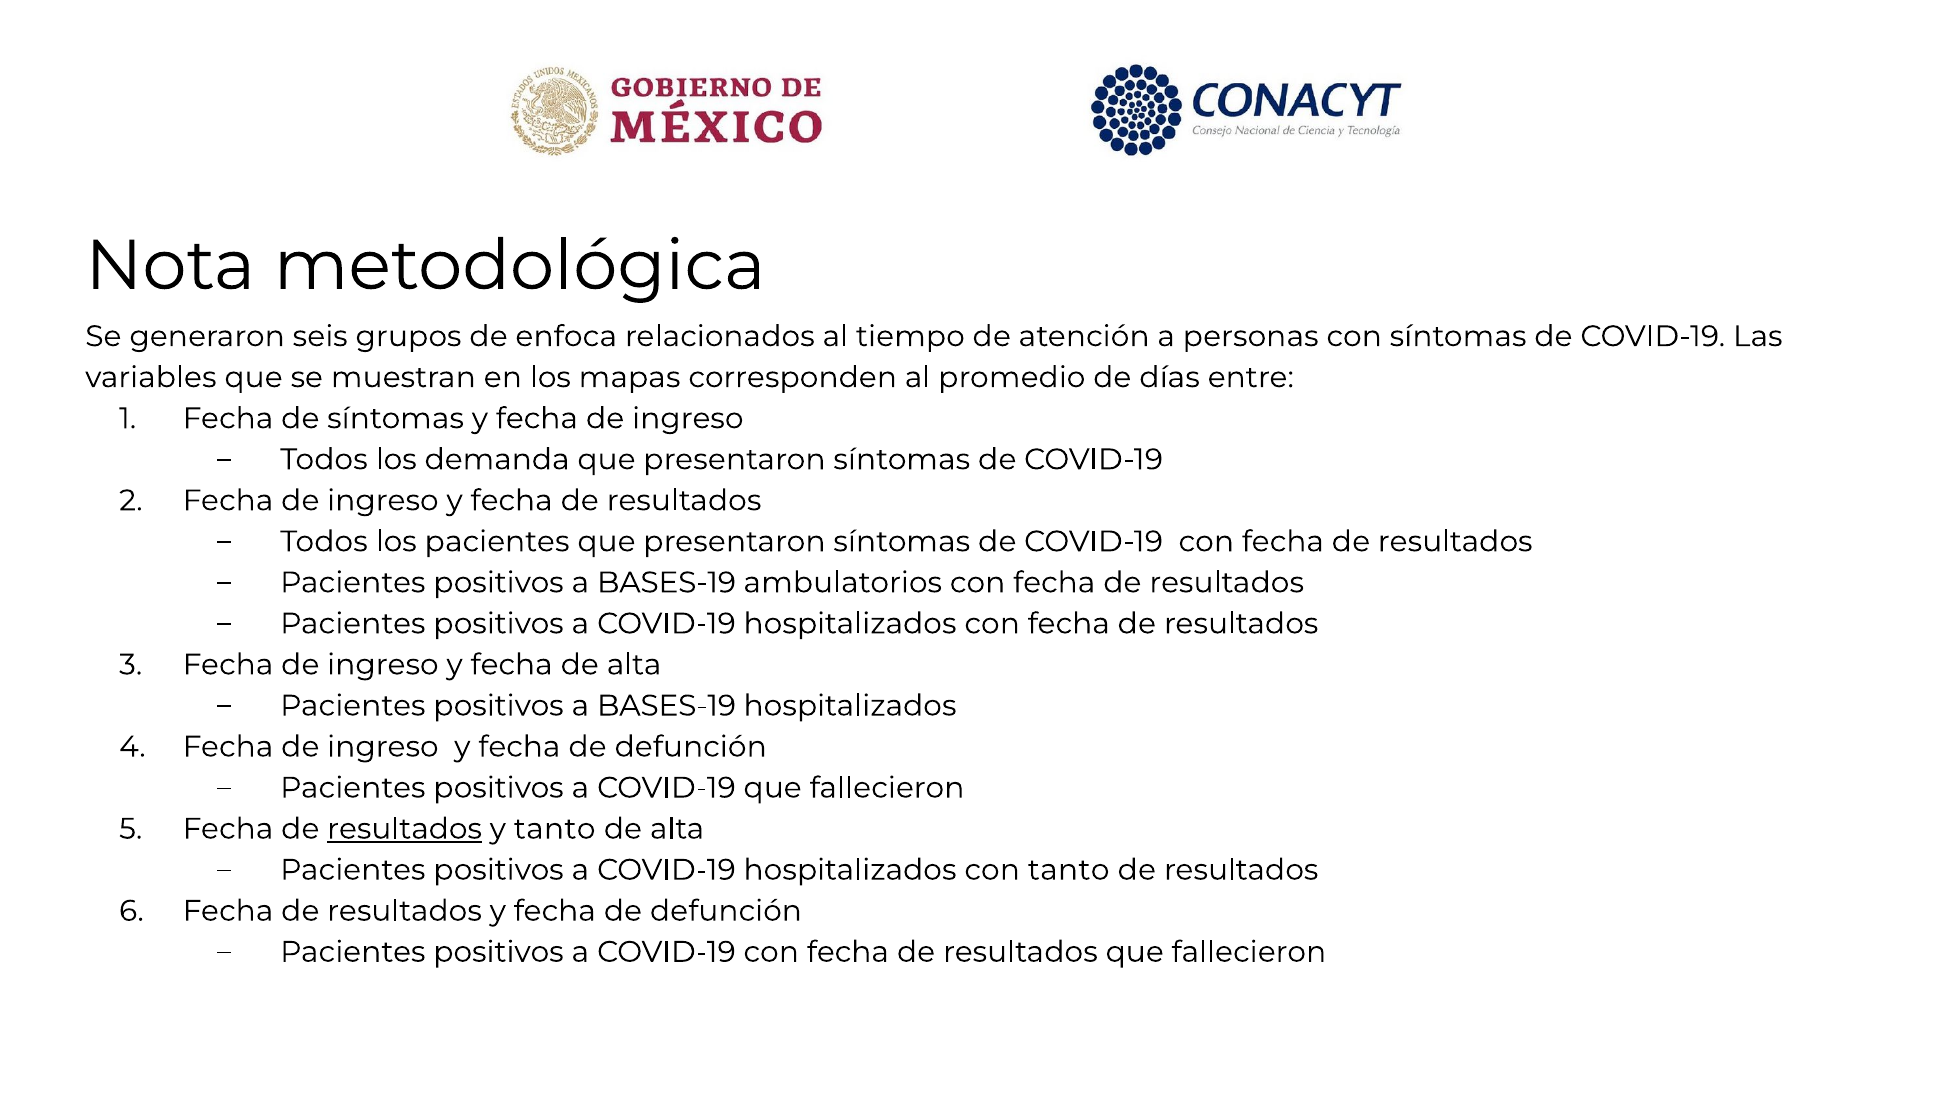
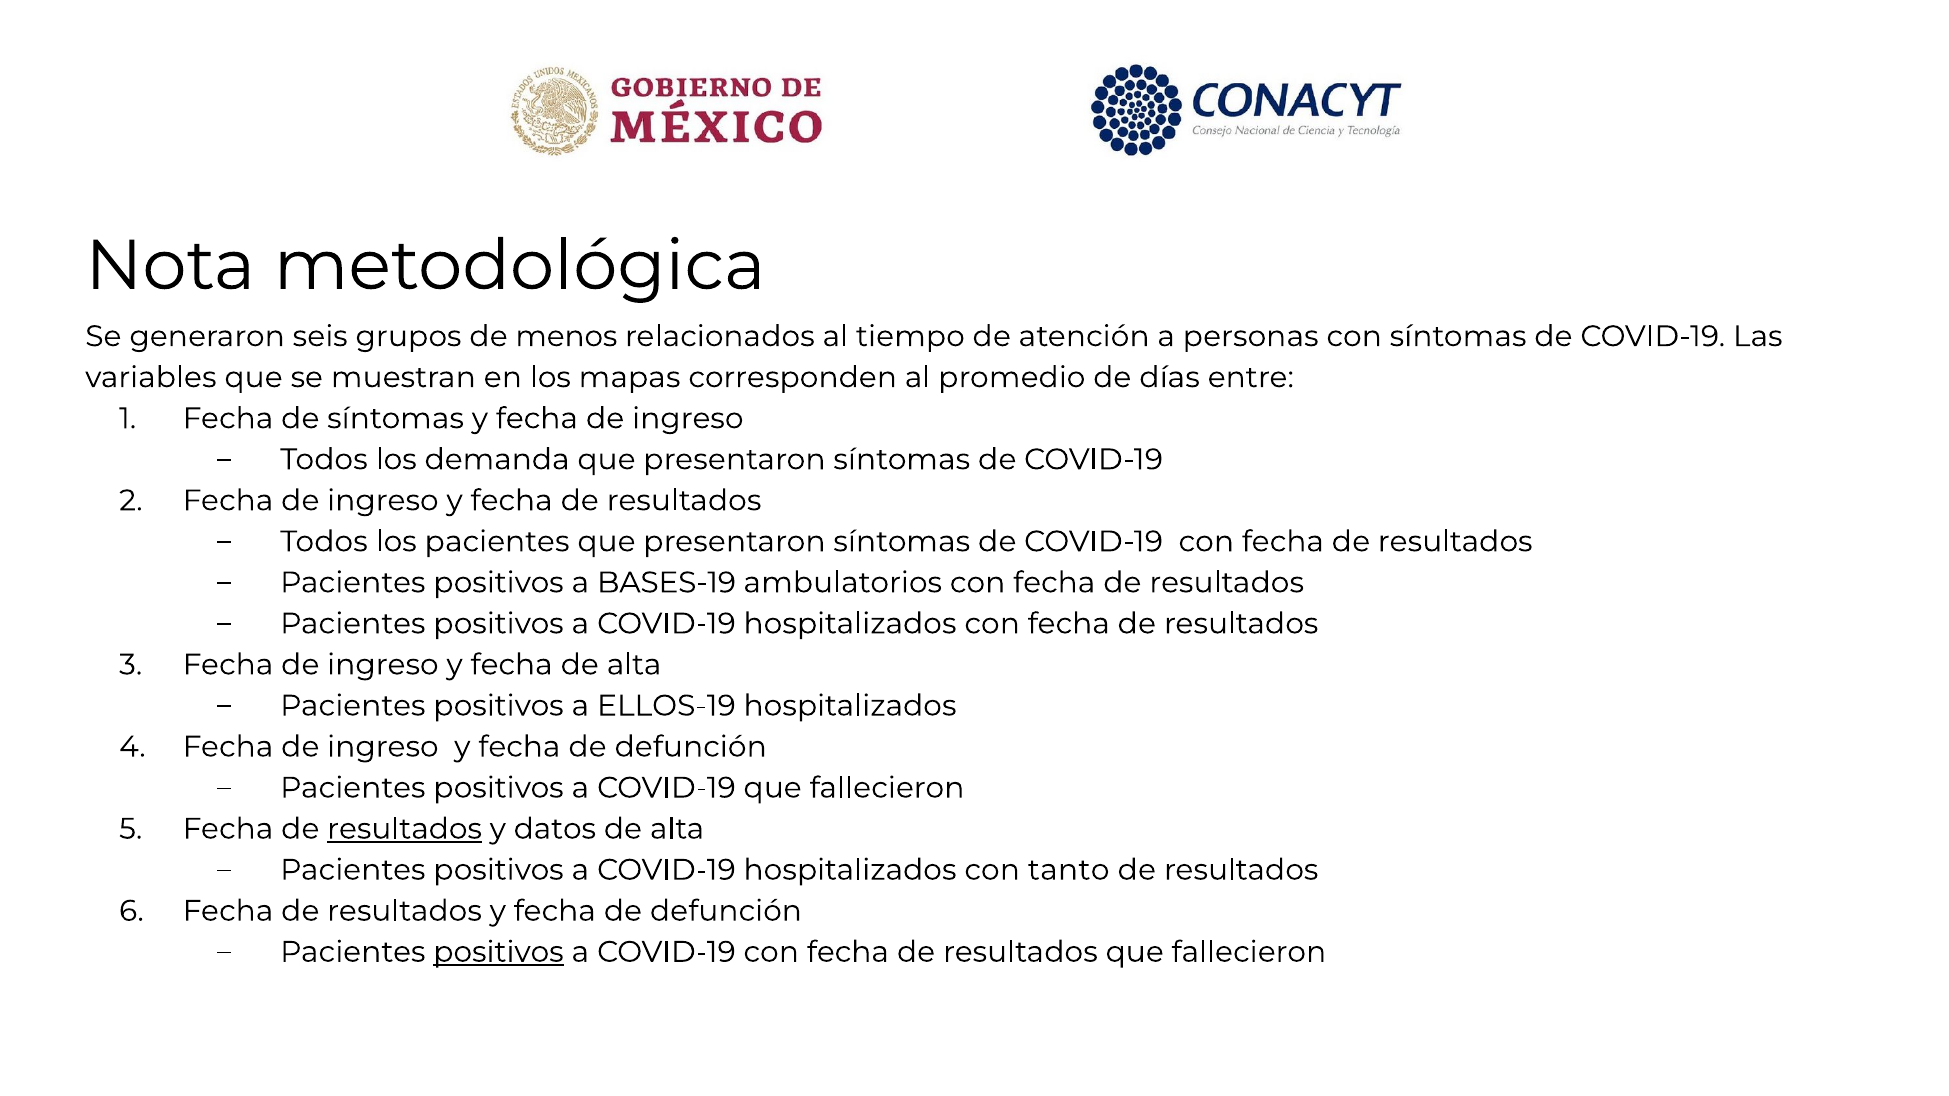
enfoca: enfoca -> menos (566, 336)
BASES-19: BASES-19 -> ELLOS-19 (666, 706)
y tanto: tanto -> datos (555, 829)
positivos underline: none -> present (498, 952)
